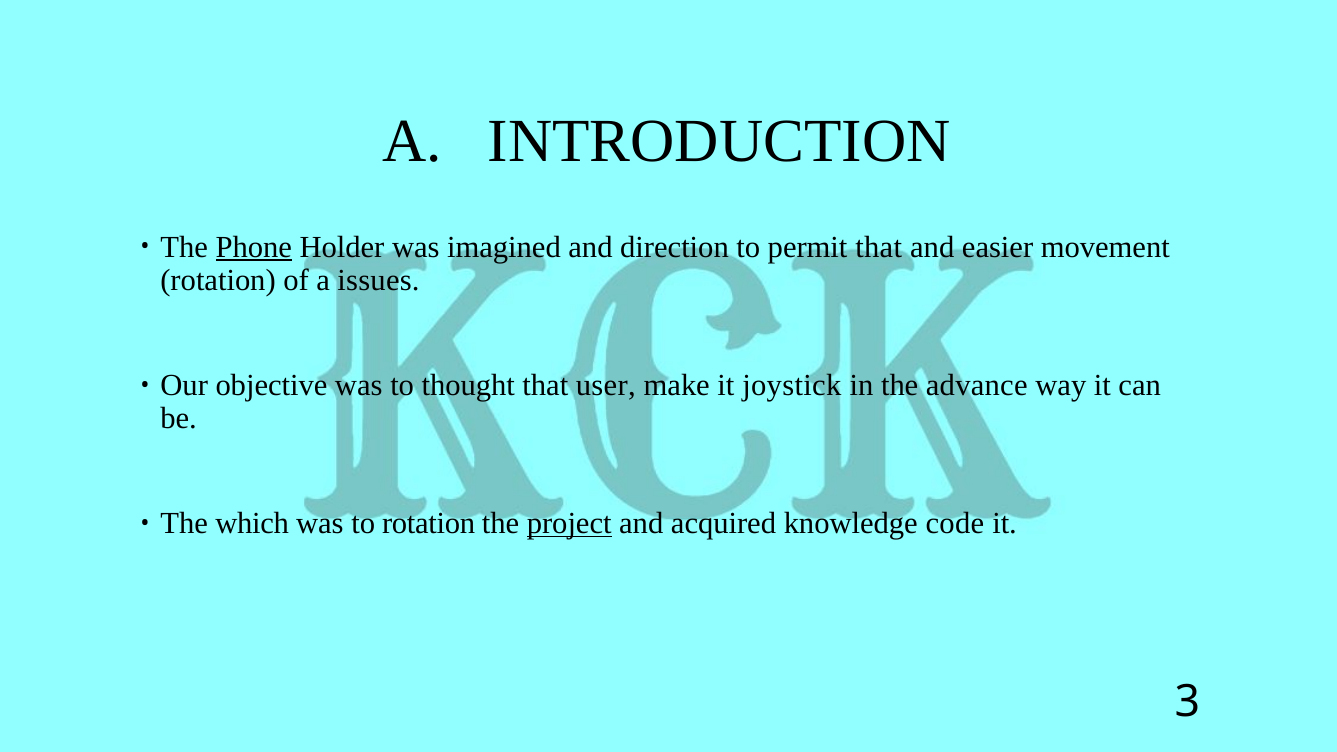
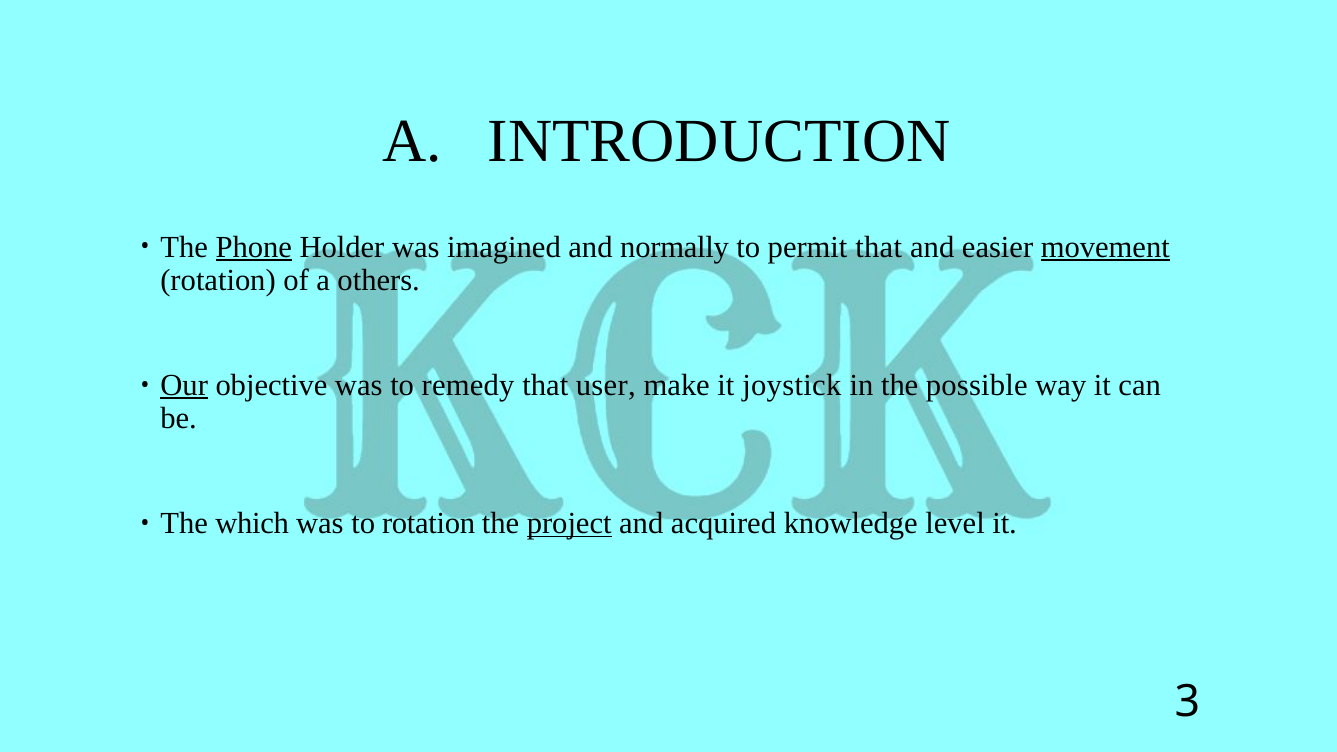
direction: direction -> normally (675, 247)
movement underline: none -> present (1105, 247)
issues: issues -> others (379, 280)
Our underline: none -> present (184, 385)
thought: thought -> remedy (468, 385)
advance: advance -> possible (977, 385)
code: code -> level (955, 523)
